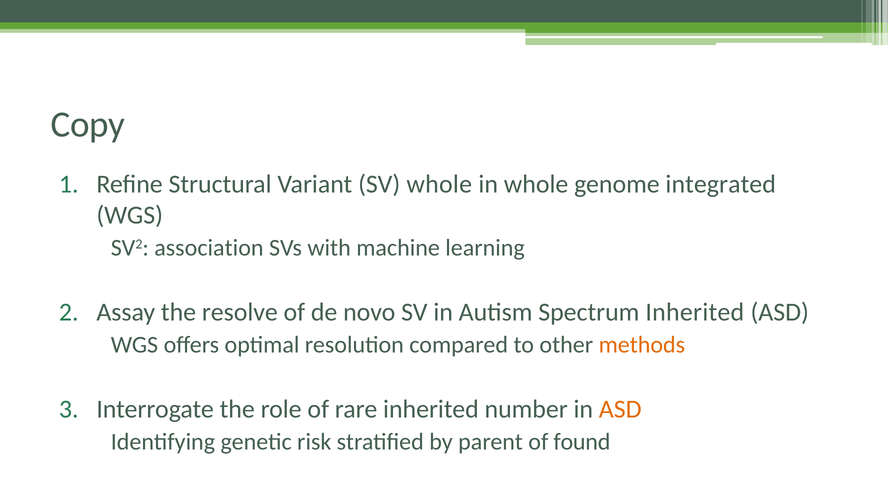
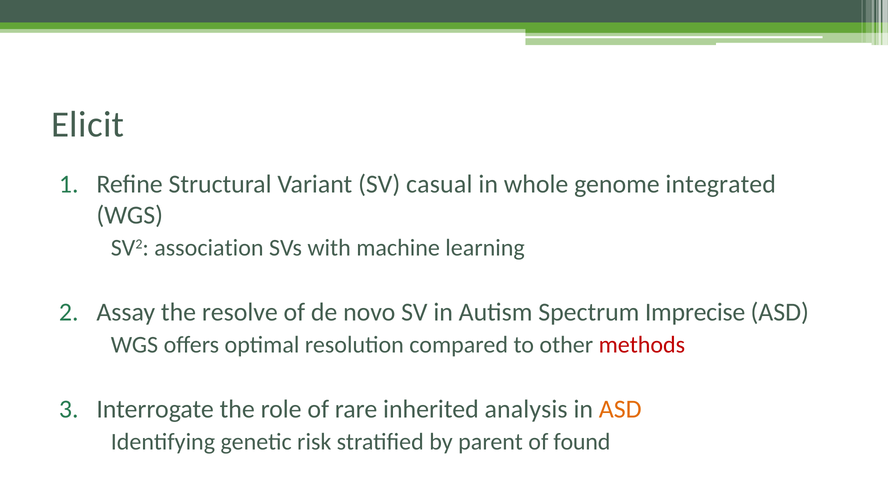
Copy: Copy -> Elicit (88, 125)
SV whole: whole -> casual (439, 184)
Spectrum Inherited: Inherited -> Imprecise (695, 313)
methods colour: orange -> red (642, 345)
number: number -> analysis (526, 410)
